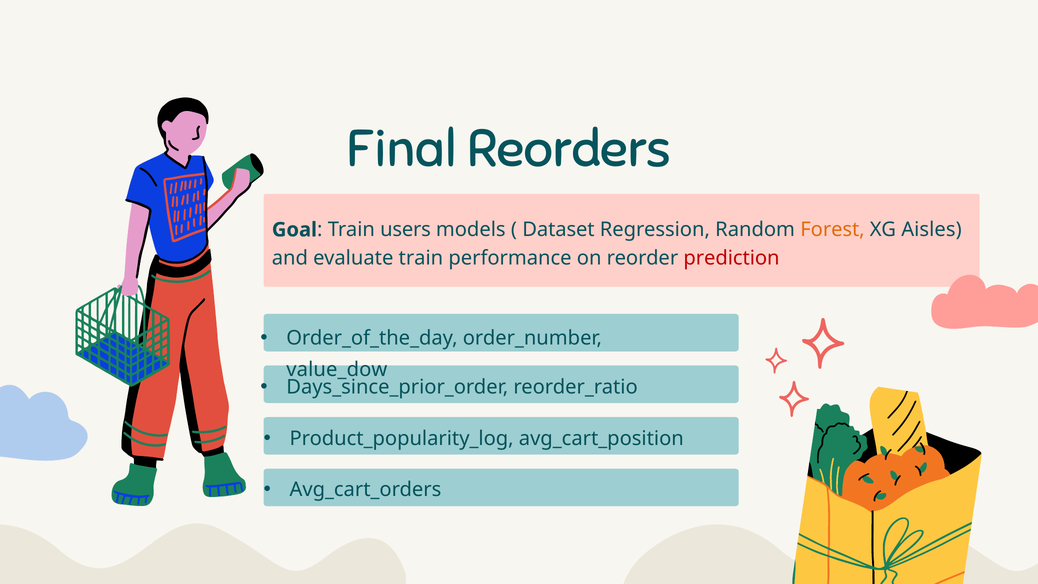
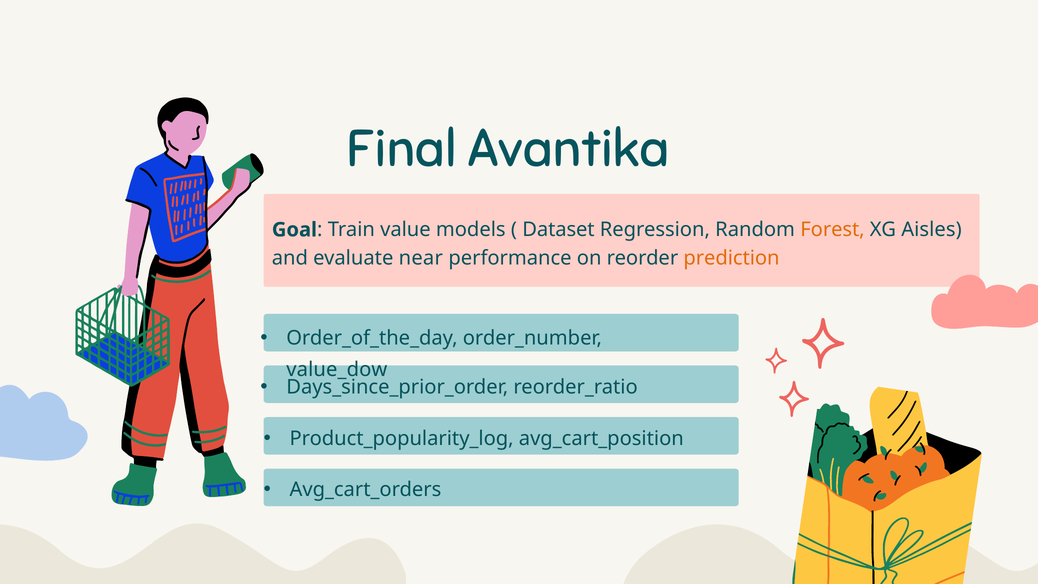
Reorders: Reorders -> Avantika (569, 149)
users: users -> value (405, 230)
evaluate train: train -> near (421, 258)
prediction colour: red -> orange (731, 258)
